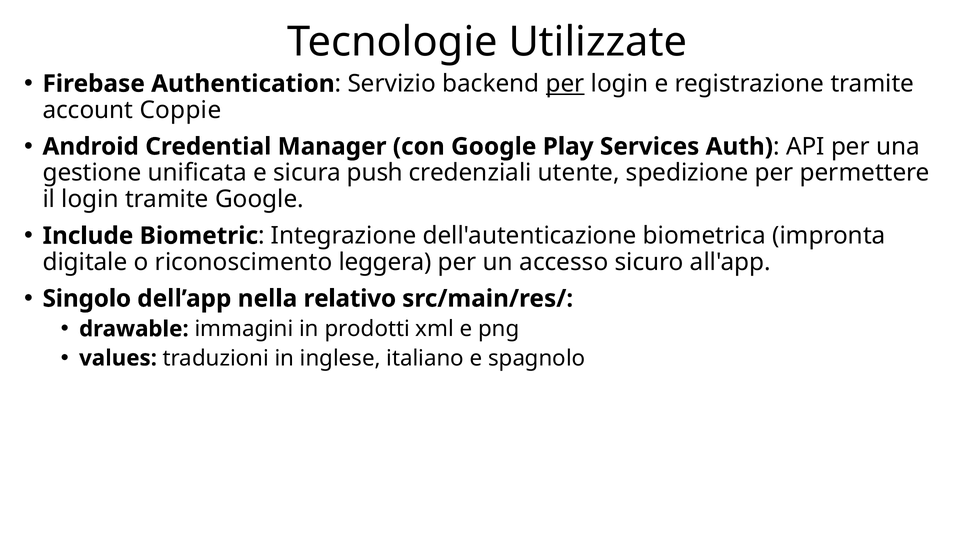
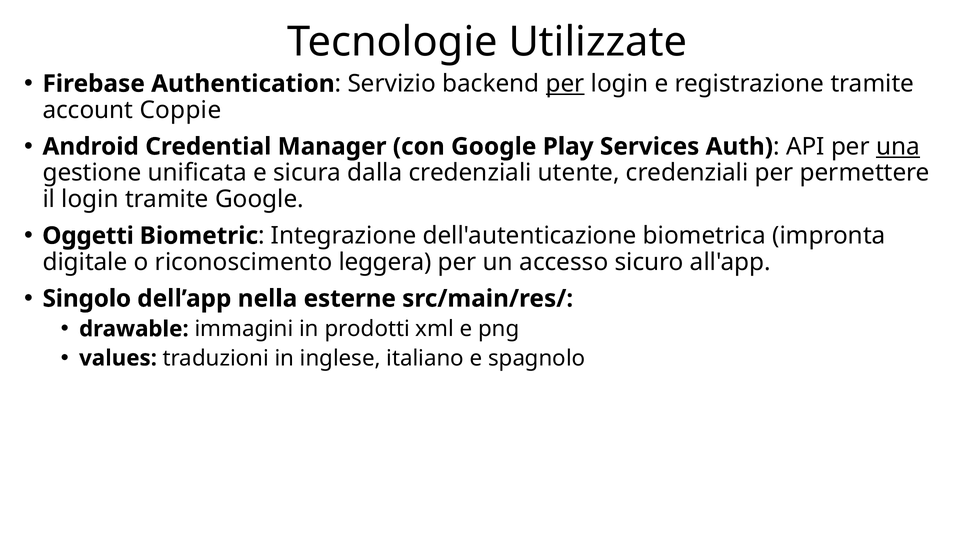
una underline: none -> present (898, 146)
push: push -> dalla (375, 173)
utente spedizione: spedizione -> credenziali (687, 173)
Include: Include -> Oggetti (88, 236)
relativo: relativo -> esterne (350, 298)
